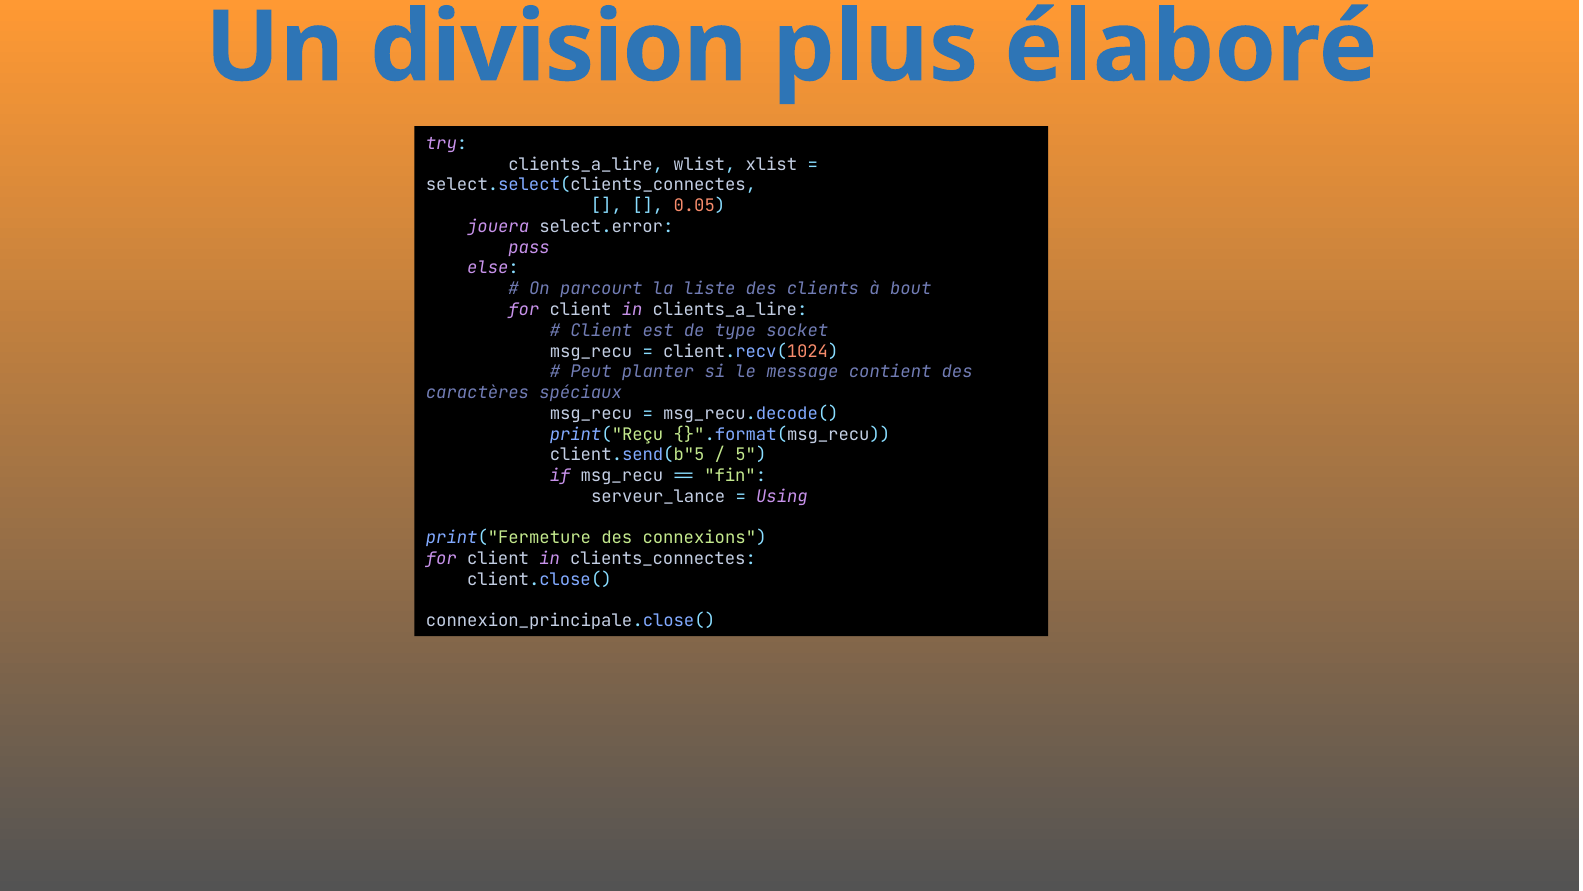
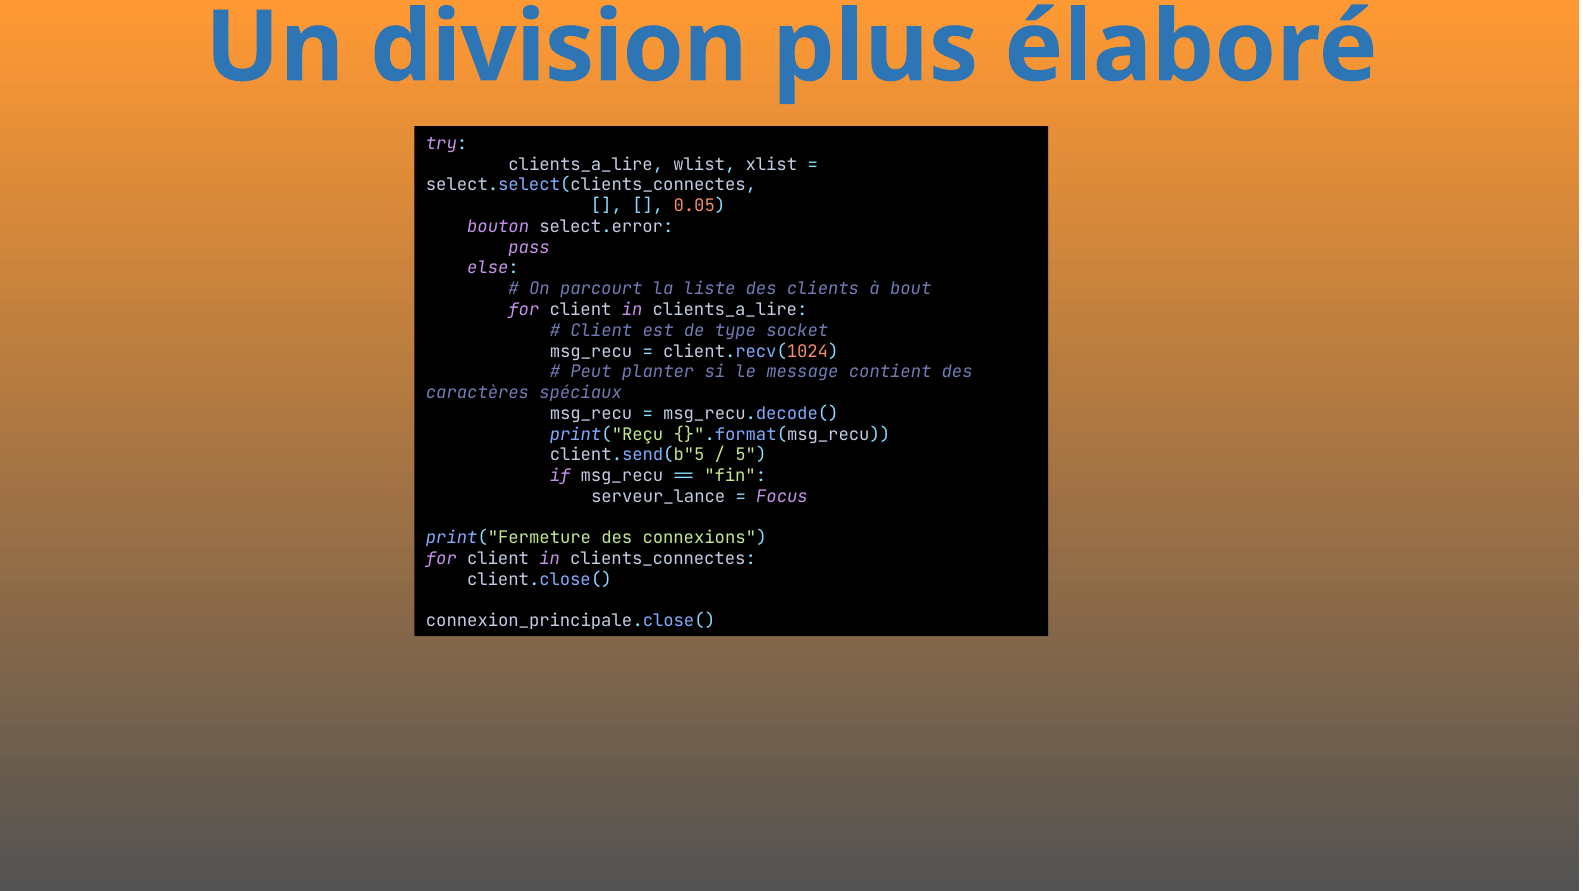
jouera: jouera -> bouton (498, 227)
Using: Using -> Focus (782, 496)
